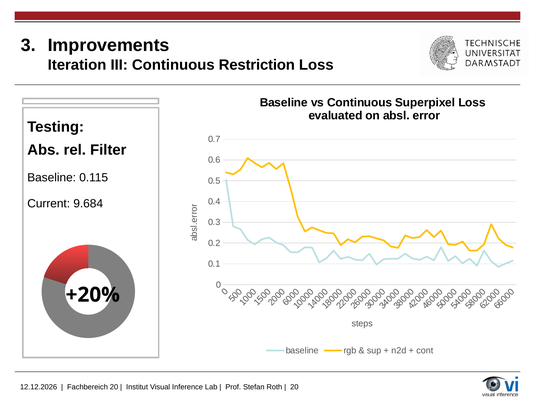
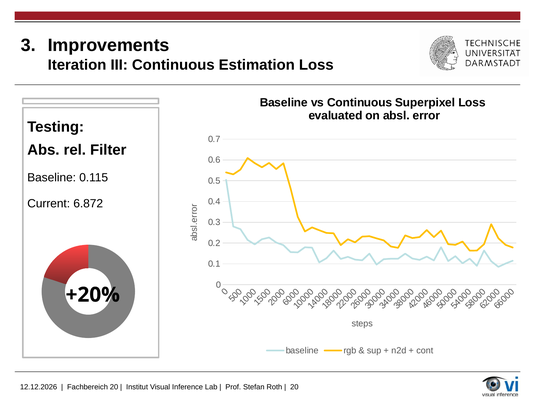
Restriction: Restriction -> Estimation (257, 65)
9.684: 9.684 -> 6.872 (88, 204)
